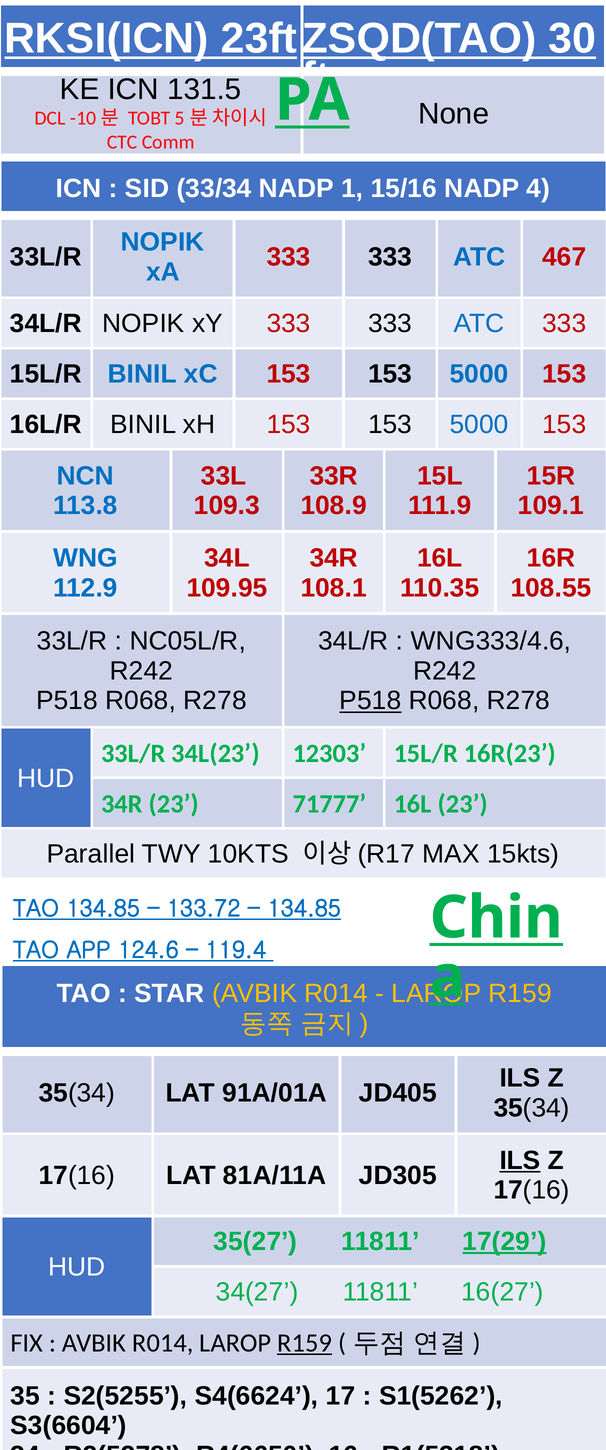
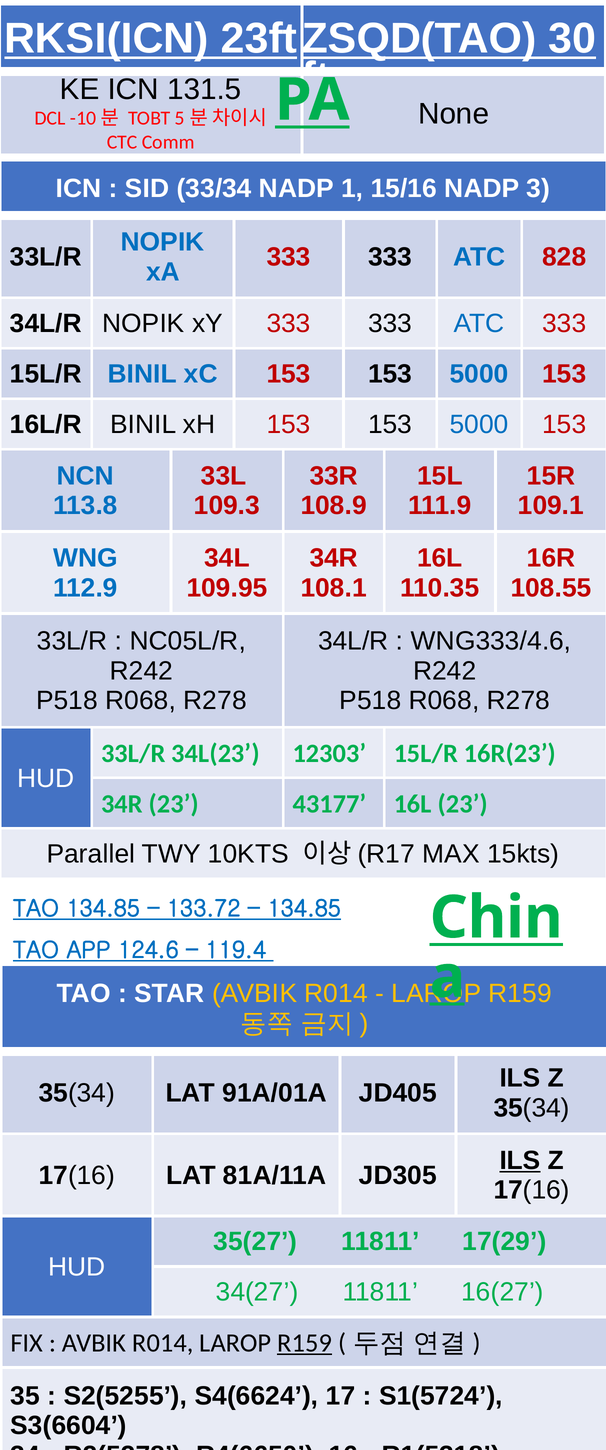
4: 4 -> 3 (538, 188)
467: 467 -> 828 (564, 257)
P518 underline: present -> none (370, 701)
71777: 71777 -> 43177 (329, 804)
17(29 underline: present -> none (504, 1242)
S1(5262: S1(5262 -> S1(5724 (441, 1396)
